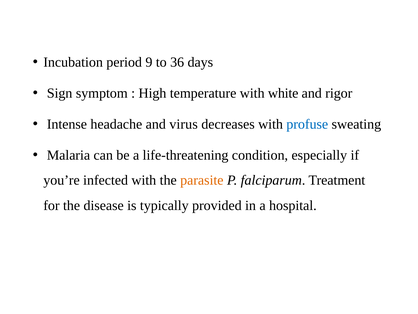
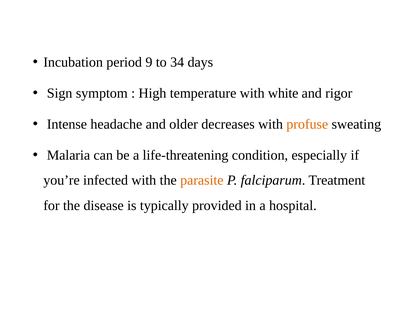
36: 36 -> 34 (177, 62)
virus: virus -> older (184, 124)
profuse colour: blue -> orange (307, 124)
